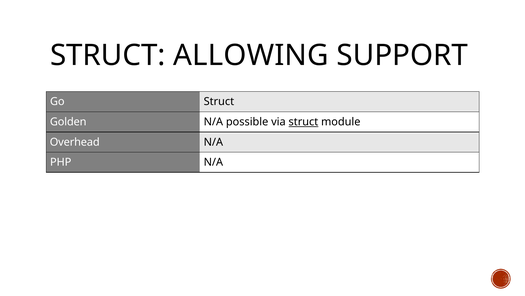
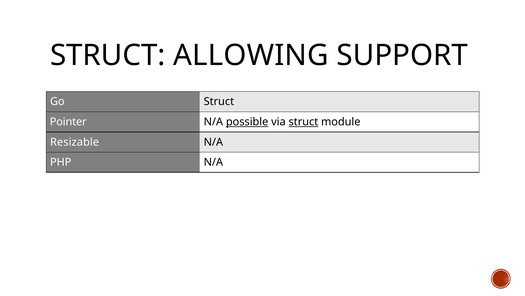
Golden: Golden -> Pointer (68, 122)
possible underline: none -> present (247, 122)
Overhead: Overhead -> Resizable (75, 142)
